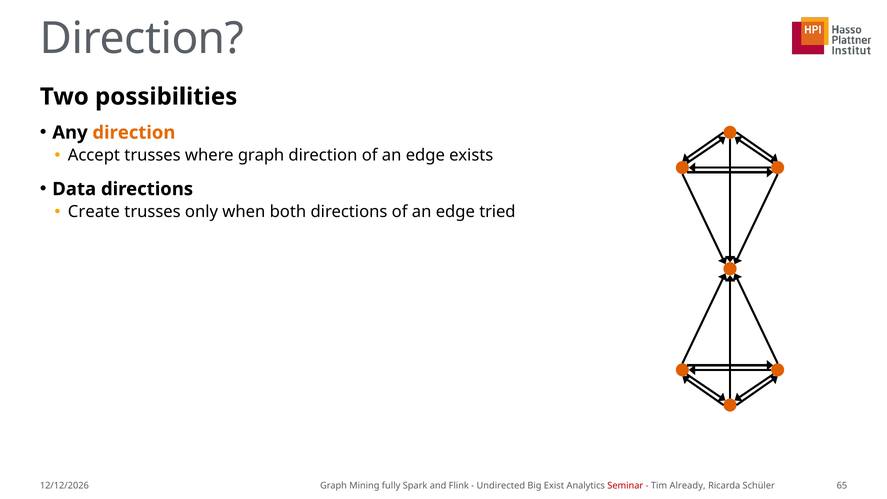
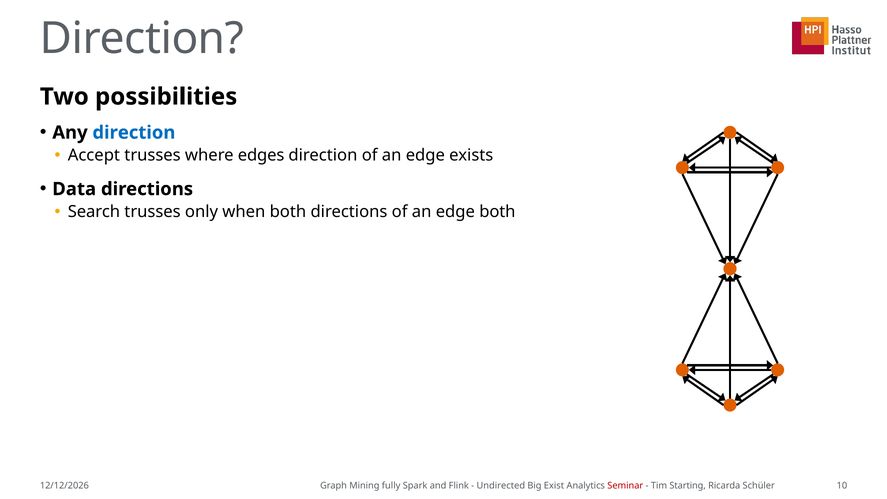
direction colour: orange -> blue (134, 133)
where graph: graph -> edges (261, 155)
Create: Create -> Search (94, 212)
edge tried: tried -> both (497, 212)
Already: Already -> Starting (688, 486)
65: 65 -> 10 (842, 486)
